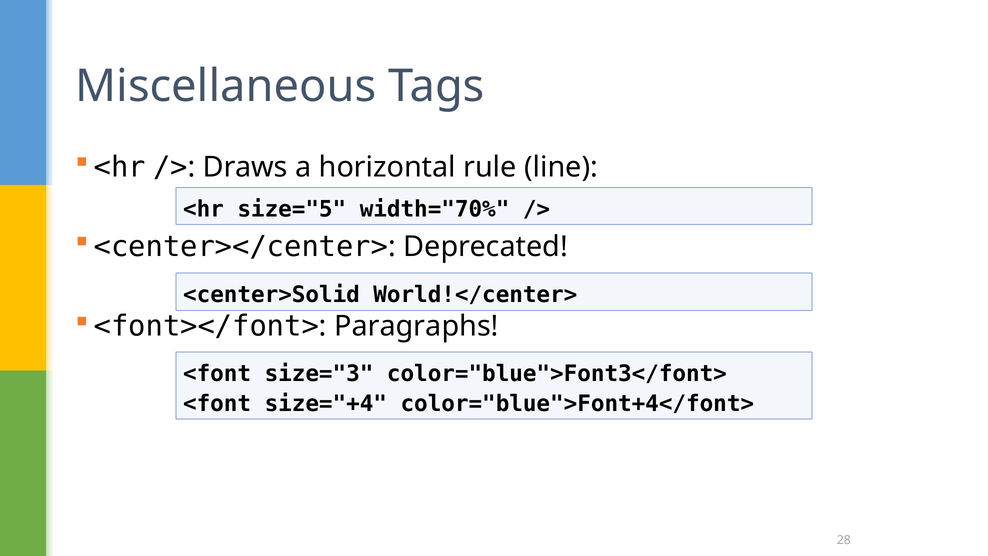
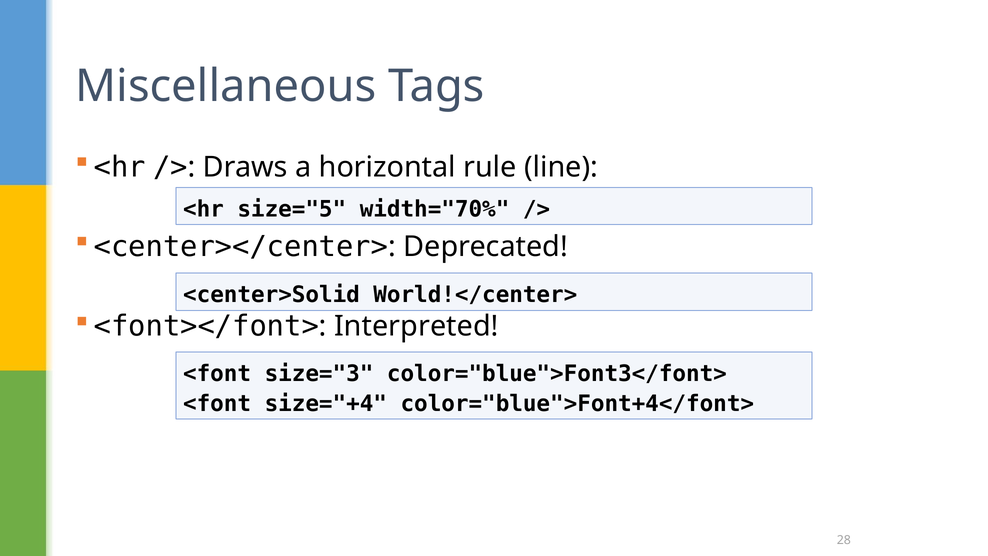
Paragraphs: Paragraphs -> Interpreted (416, 326)
